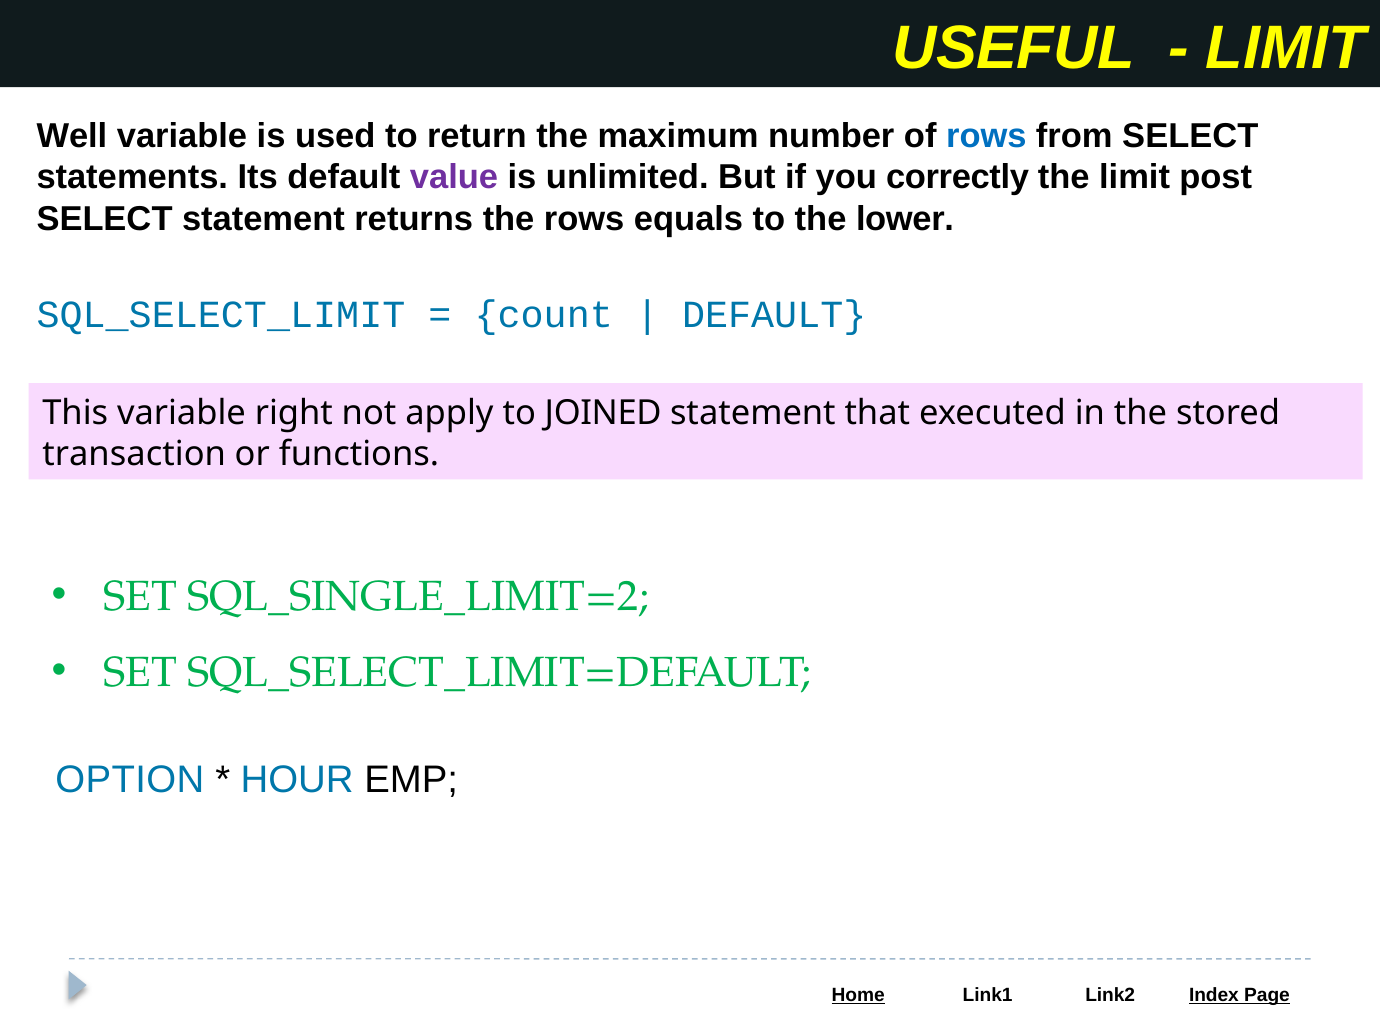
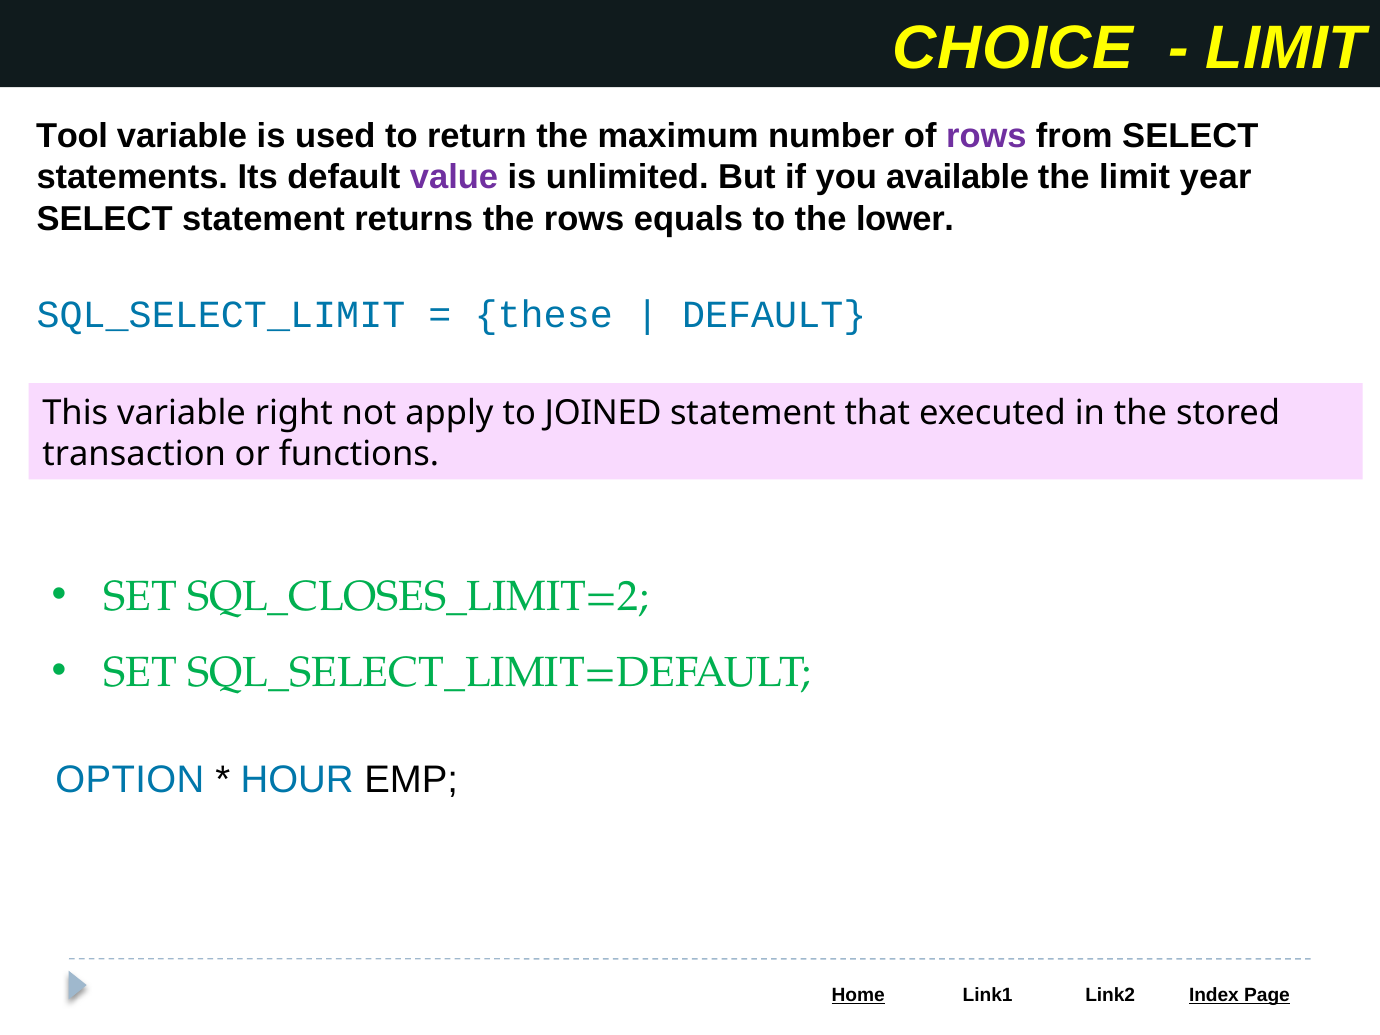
USEFUL: USEFUL -> CHOICE (1013, 48)
Well: Well -> Tool (72, 136)
rows colour: blue -> purple (986, 136)
correctly: correctly -> available (958, 177)
post: post -> year (1216, 177)
count: count -> these (544, 315)
SQL_SINGLE_LIMIT=2: SQL_SINGLE_LIMIT=2 -> SQL_CLOSES_LIMIT=2 (418, 596)
